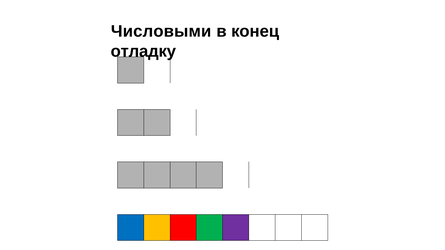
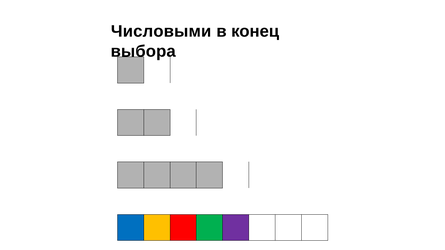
отладку: отладку -> выбора (143, 51)
